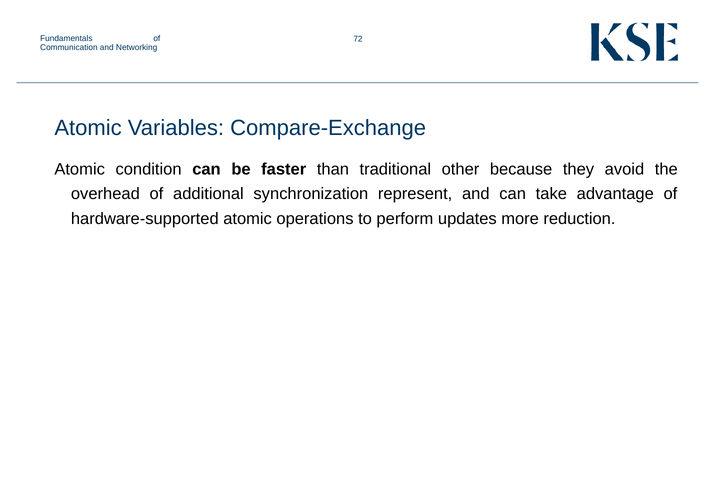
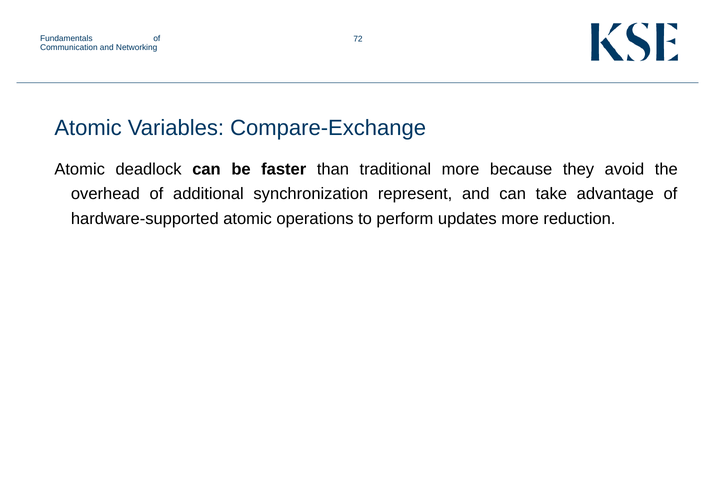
condition: condition -> deadlock (149, 169)
traditional other: other -> more (460, 169)
